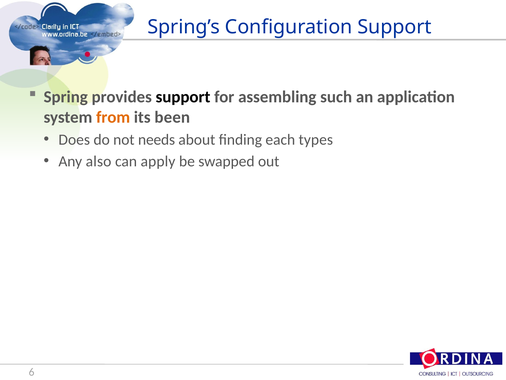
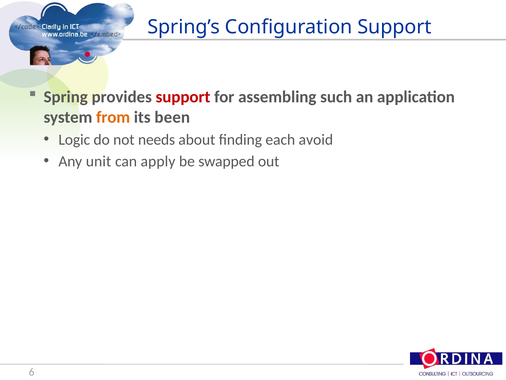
support colour: black -> red (183, 97)
Does: Does -> Logic (74, 139)
types: types -> avoid (316, 139)
also: also -> unit (99, 161)
